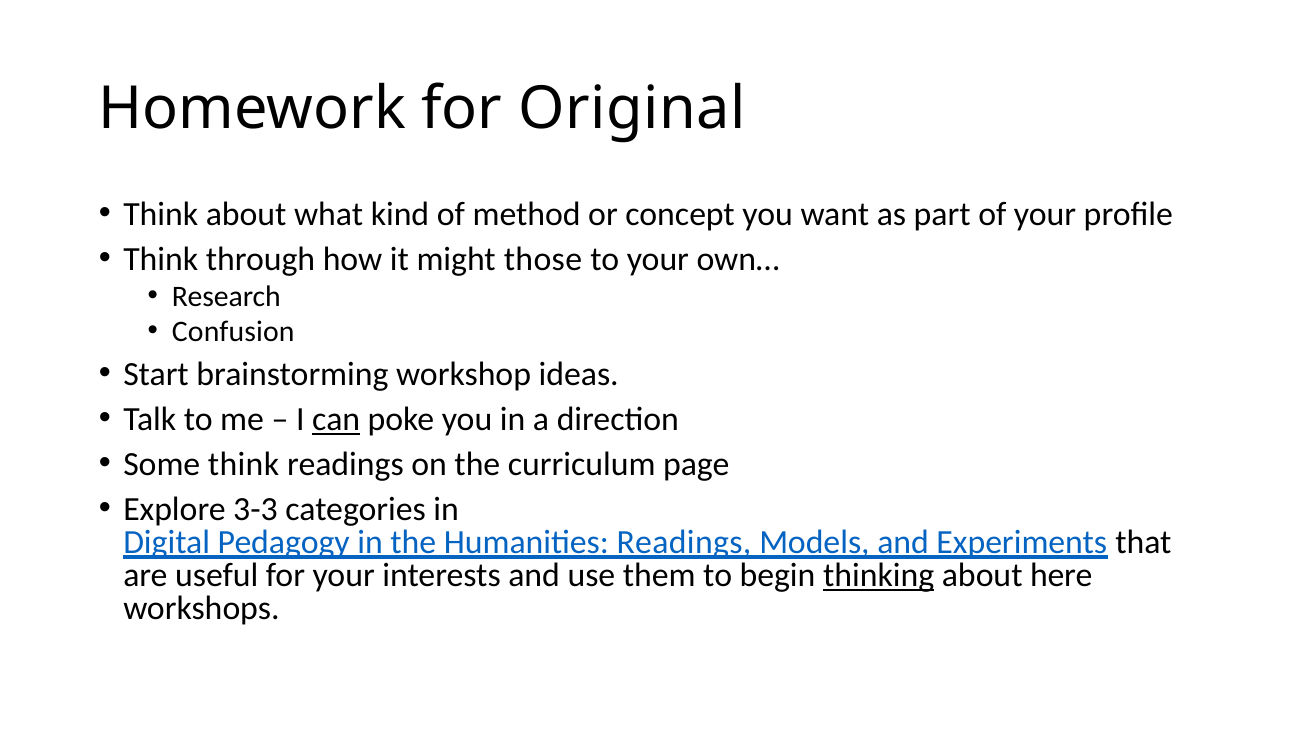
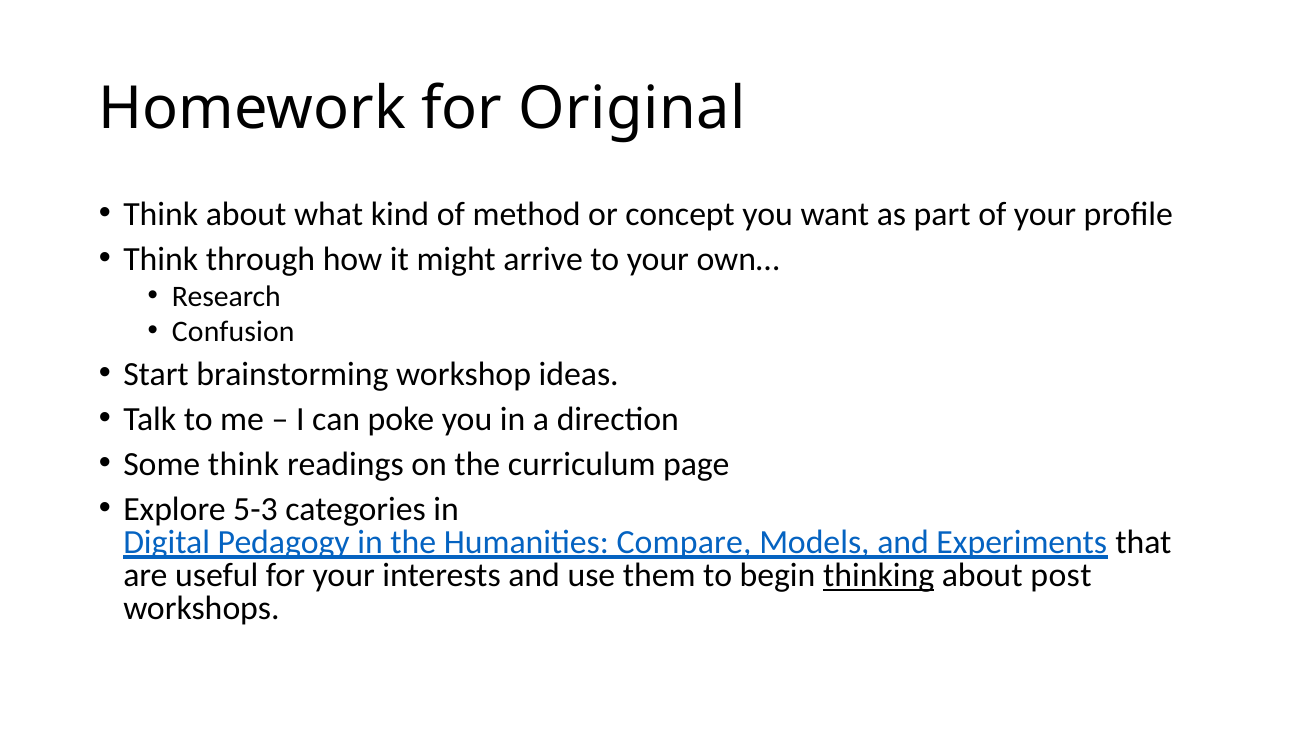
those: those -> arrive (543, 259)
can underline: present -> none (336, 419)
3-3: 3-3 -> 5-3 (255, 509)
Humanities Readings: Readings -> Compare (684, 543)
here: here -> post (1061, 575)
